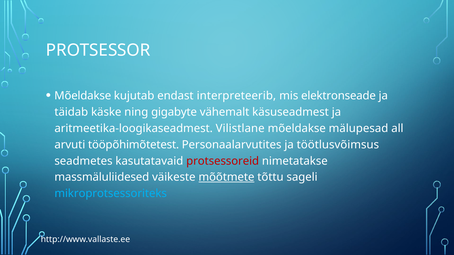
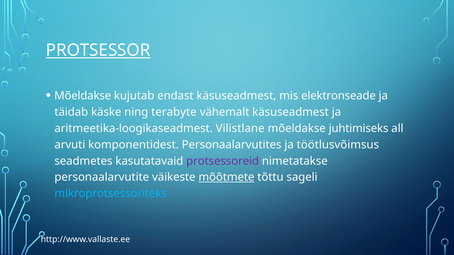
PROTSESSOR underline: none -> present (98, 50)
endast interpreteerib: interpreteerib -> käsuseadmest (236, 96)
gigabyte: gigabyte -> terabyte (174, 112)
mälupesad: mälupesad -> juhtimiseks (359, 128)
tööpõhimõtetest: tööpõhimõtetest -> komponentidest (134, 145)
protsessoreid colour: red -> purple (223, 161)
massmäluliidesed: massmäluliidesed -> personaalarvutite (102, 178)
